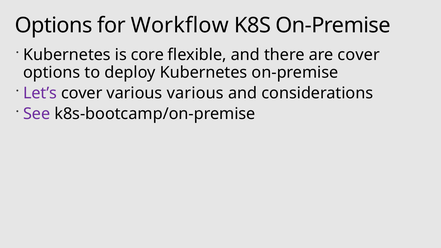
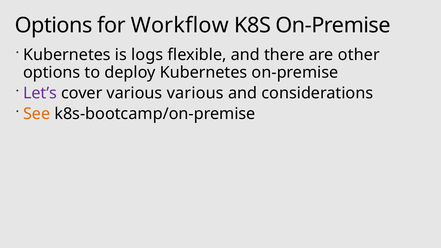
core: core -> logs (147, 55)
are cover: cover -> other (359, 55)
See colour: purple -> orange (37, 114)
